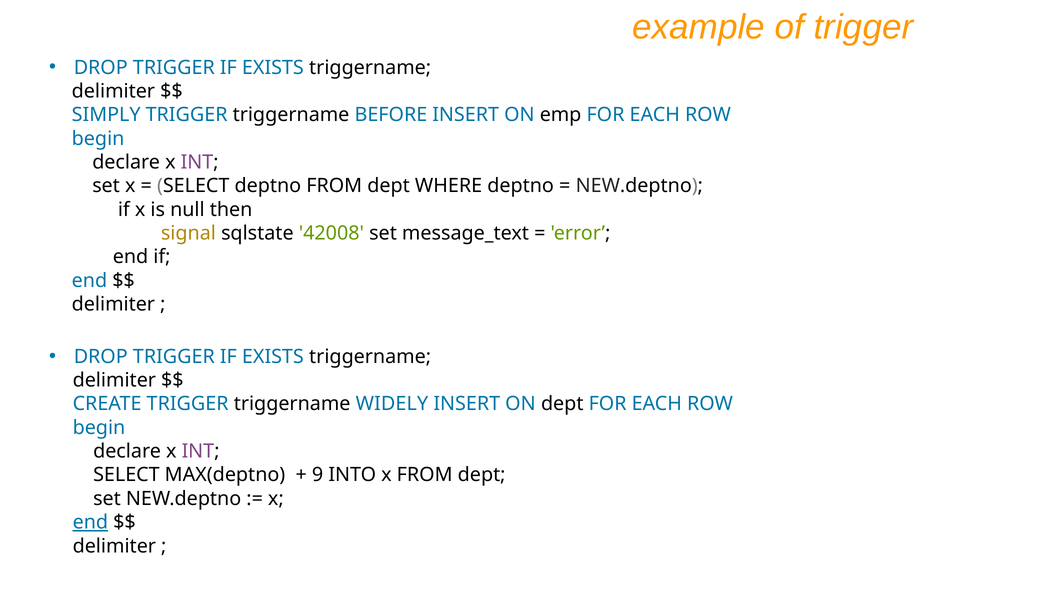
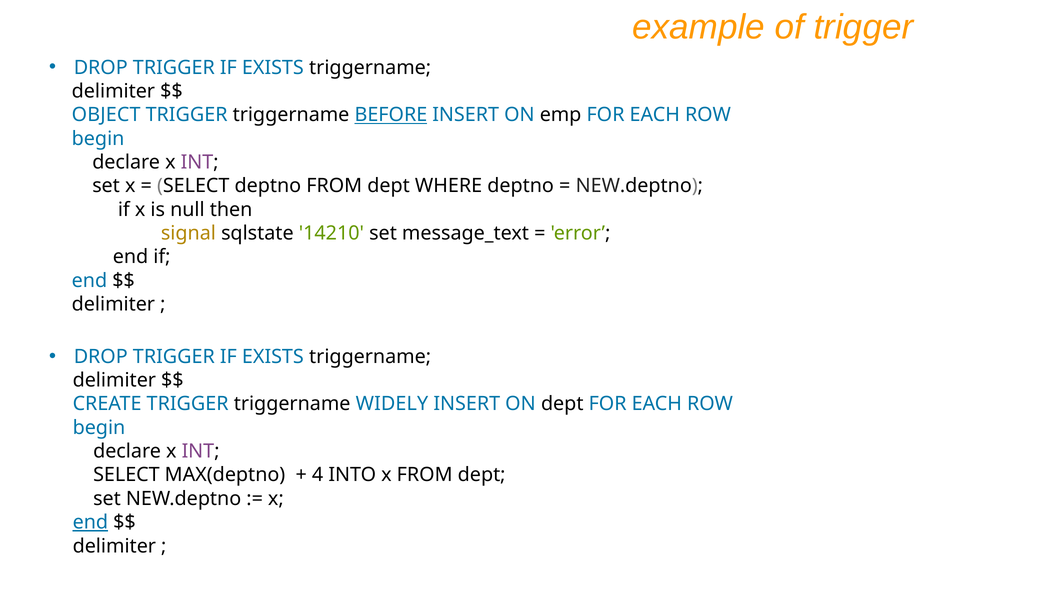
SIMPLY: SIMPLY -> OBJECT (106, 115)
BEFORE underline: none -> present (391, 115)
42008: 42008 -> 14210 (331, 233)
9: 9 -> 4 (318, 475)
